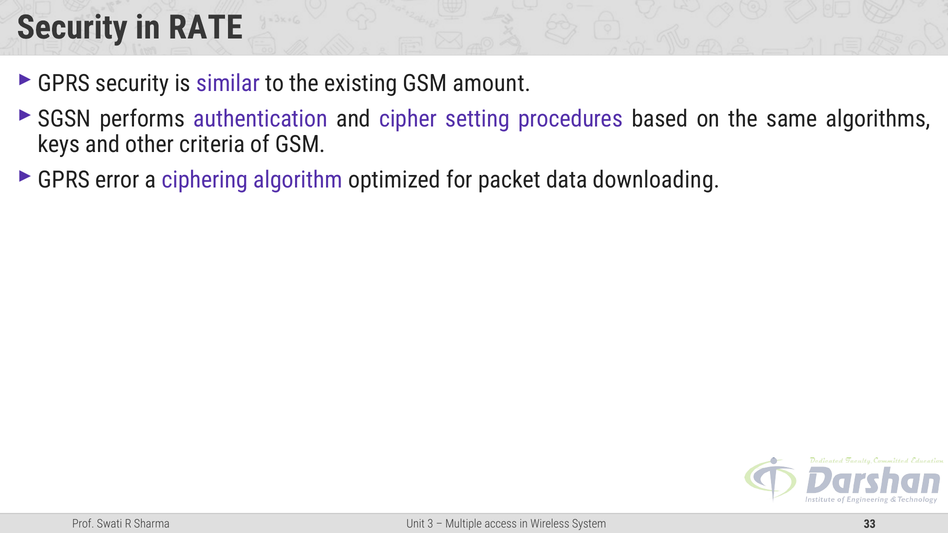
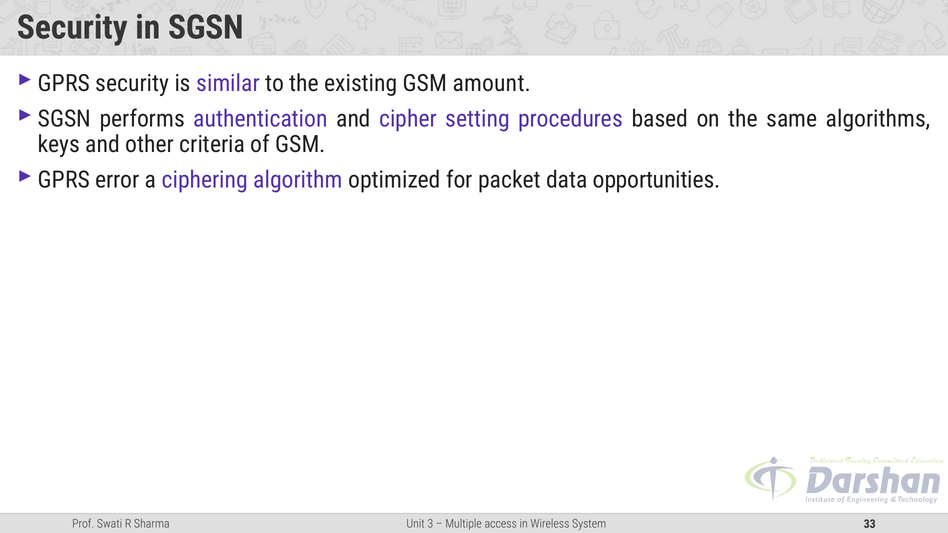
in RATE: RATE -> SGSN (206, 27)
downloading: downloading -> opportunities (657, 180)
